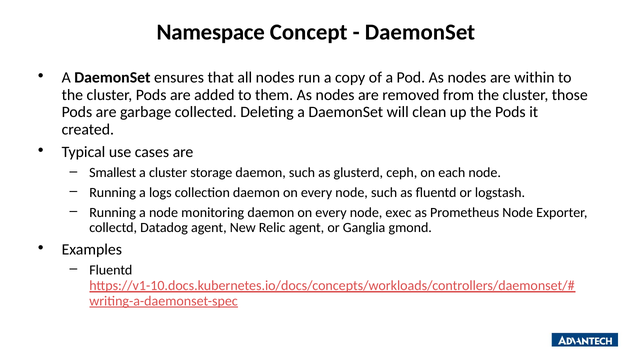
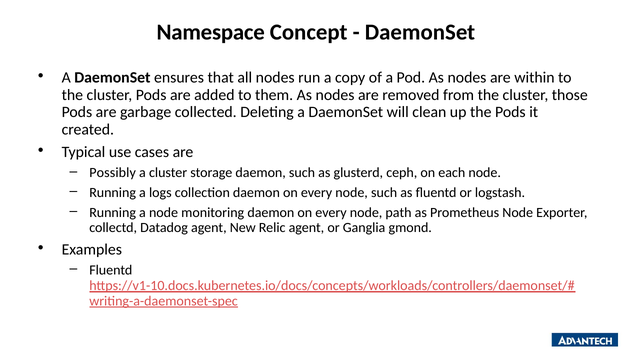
Smallest: Smallest -> Possibly (113, 173)
exec: exec -> path (399, 213)
